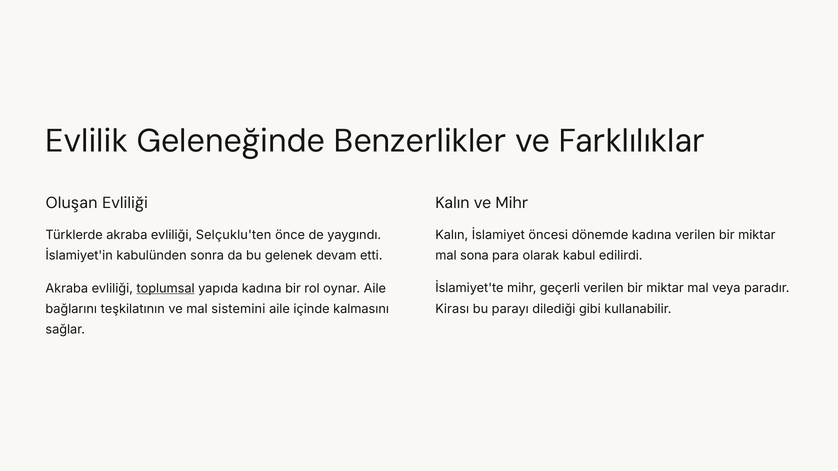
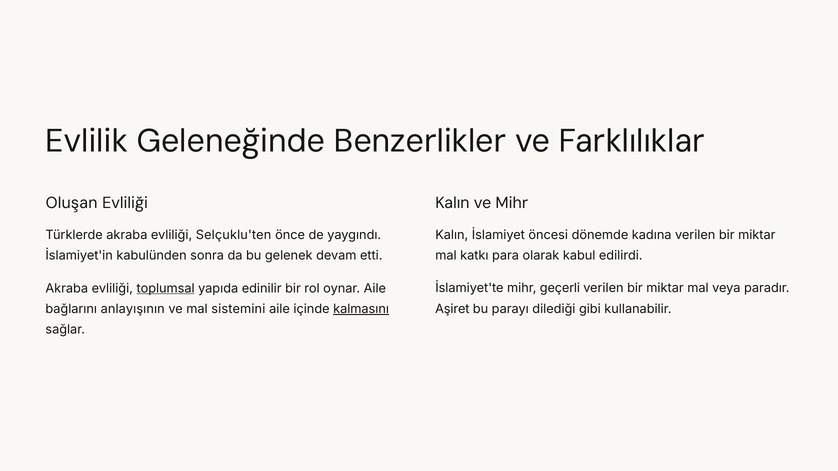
sona: sona -> katkı (474, 256)
yapıda kadına: kadına -> edinilir (262, 289)
teşkilatının: teşkilatının -> anlayışının (133, 309)
kalmasını underline: none -> present (361, 309)
Kirası: Kirası -> Aşiret (452, 309)
